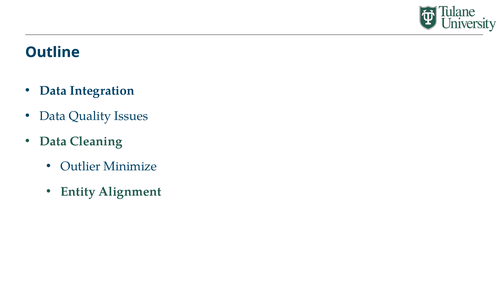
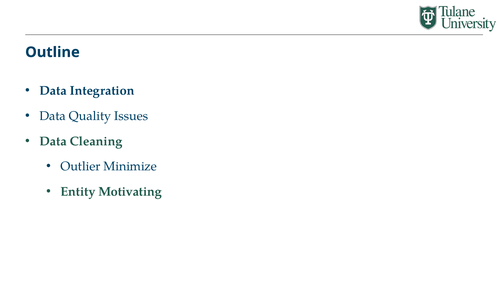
Alignment: Alignment -> Motivating (130, 191)
